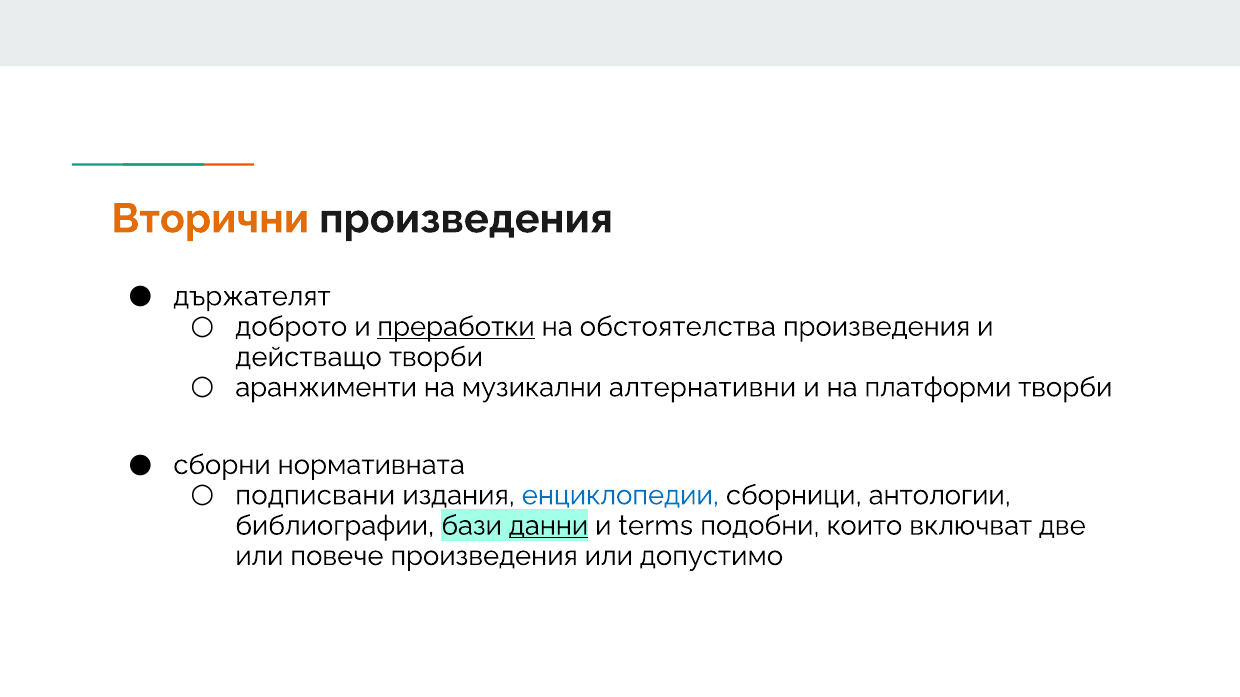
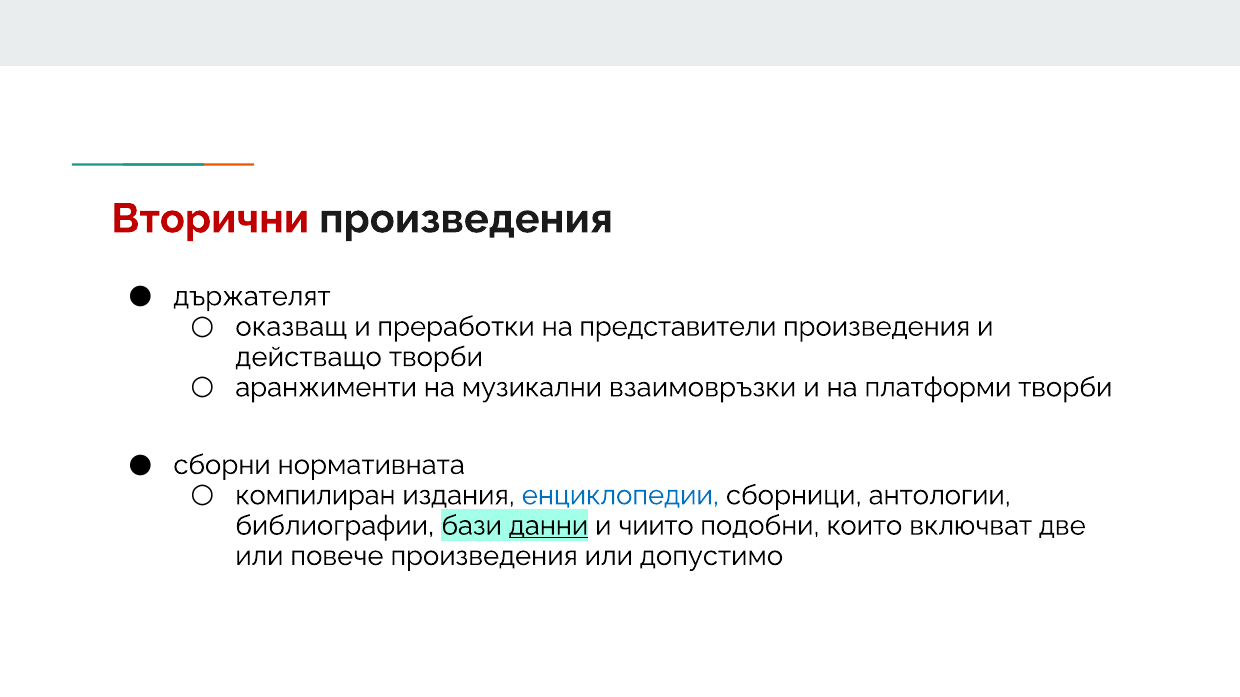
Вторични colour: orange -> red (210, 219)
доброто: доброто -> оказващ (291, 327)
преработки underline: present -> none (456, 327)
обстоятелства: обстоятелства -> представители (678, 327)
алтернативни: алтернативни -> взаимовръзки (703, 388)
подписвани: подписвани -> компилиран (315, 496)
terms: terms -> чиито (656, 526)
